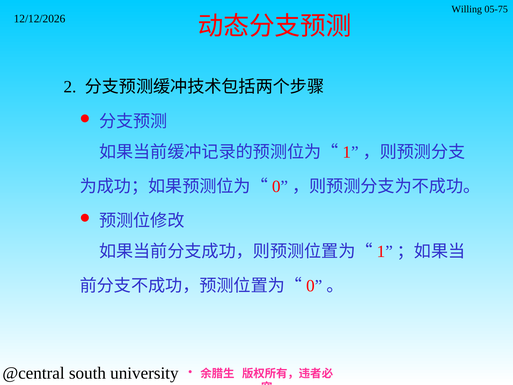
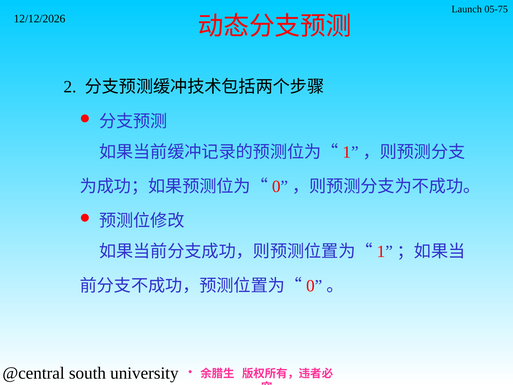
Willing: Willing -> Launch (467, 9)
